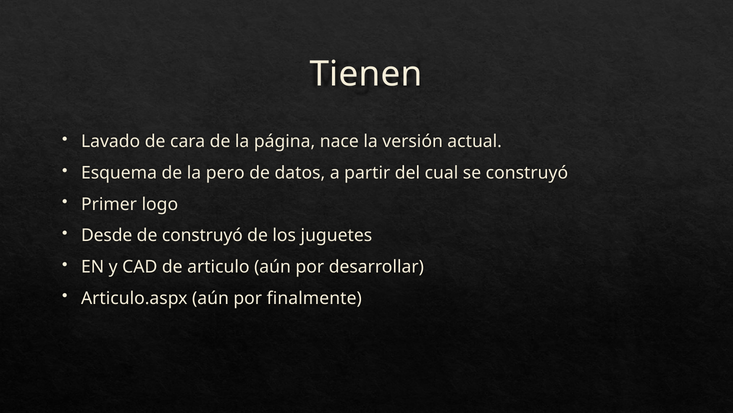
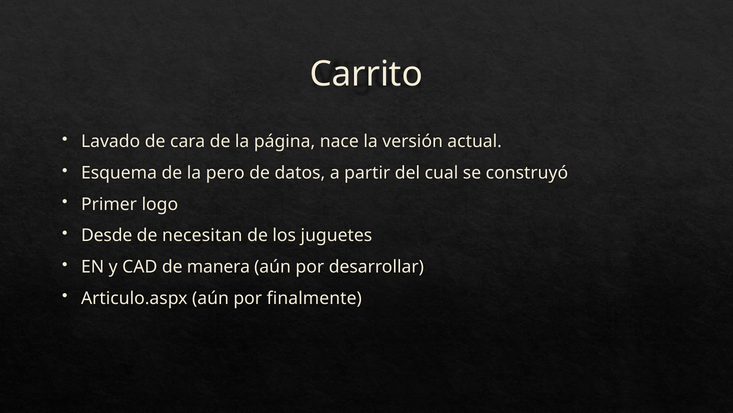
Tienen: Tienen -> Carrito (366, 74)
de construyó: construyó -> necesitan (202, 235)
articulo: articulo -> manera (218, 266)
